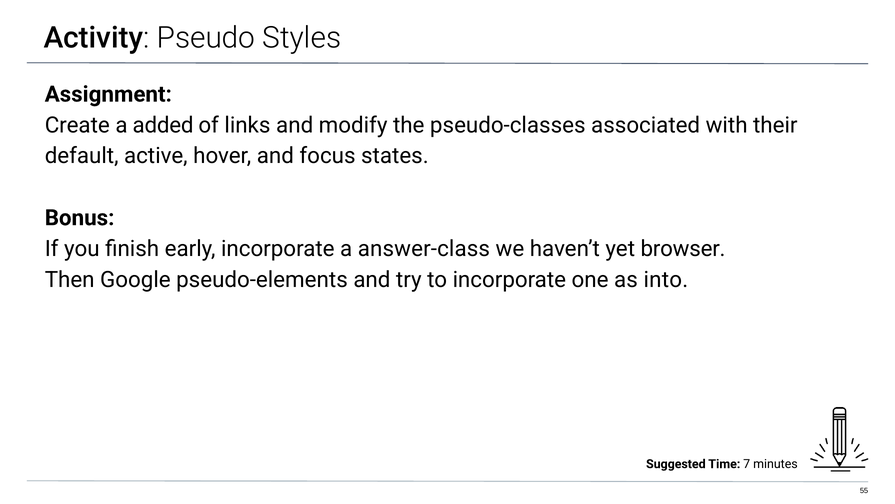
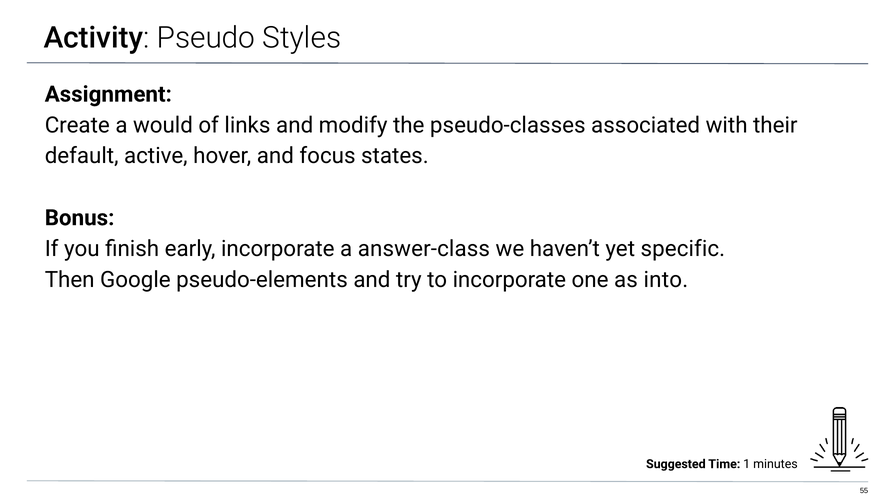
added: added -> would (163, 125)
browser: browser -> specific (683, 248)
7: 7 -> 1 (747, 464)
